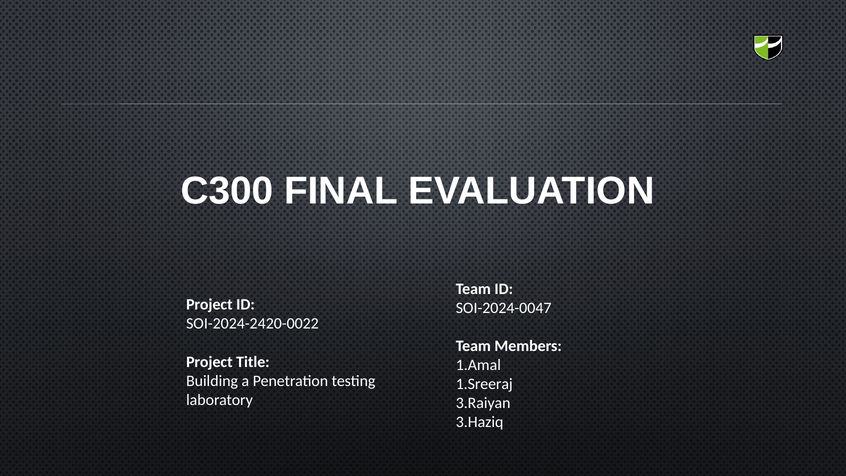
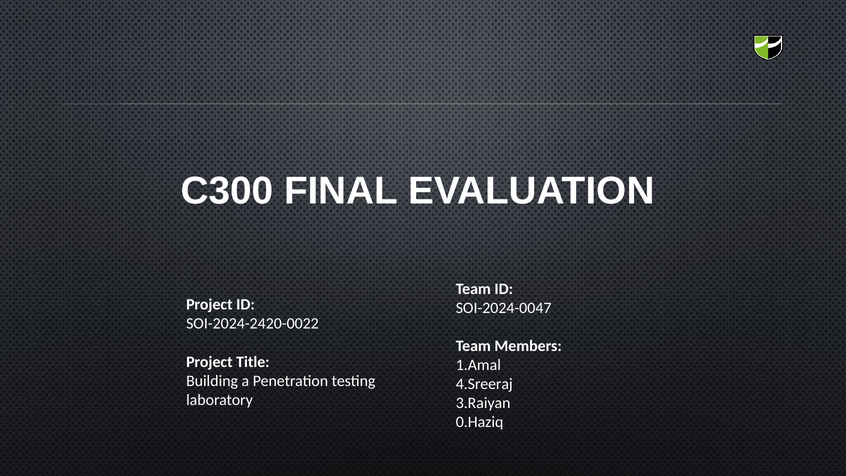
1.Sreeraj: 1.Sreeraj -> 4.Sreeraj (484, 384)
3.Haziq: 3.Haziq -> 0.Haziq (480, 422)
